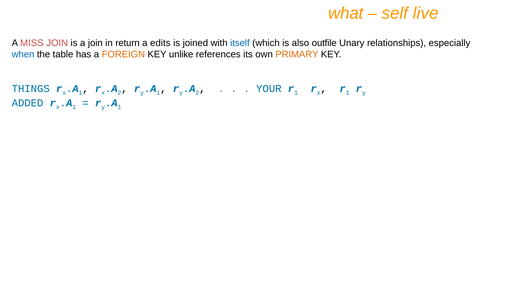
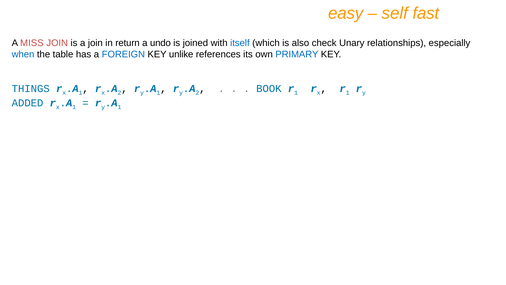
what: what -> easy (346, 13)
live: live -> fast (426, 13)
edits: edits -> undo (160, 43)
outfile: outfile -> check (324, 43)
FOREIGN colour: orange -> blue (123, 54)
PRIMARY colour: orange -> blue (297, 54)
YOUR: YOUR -> BOOK (269, 88)
